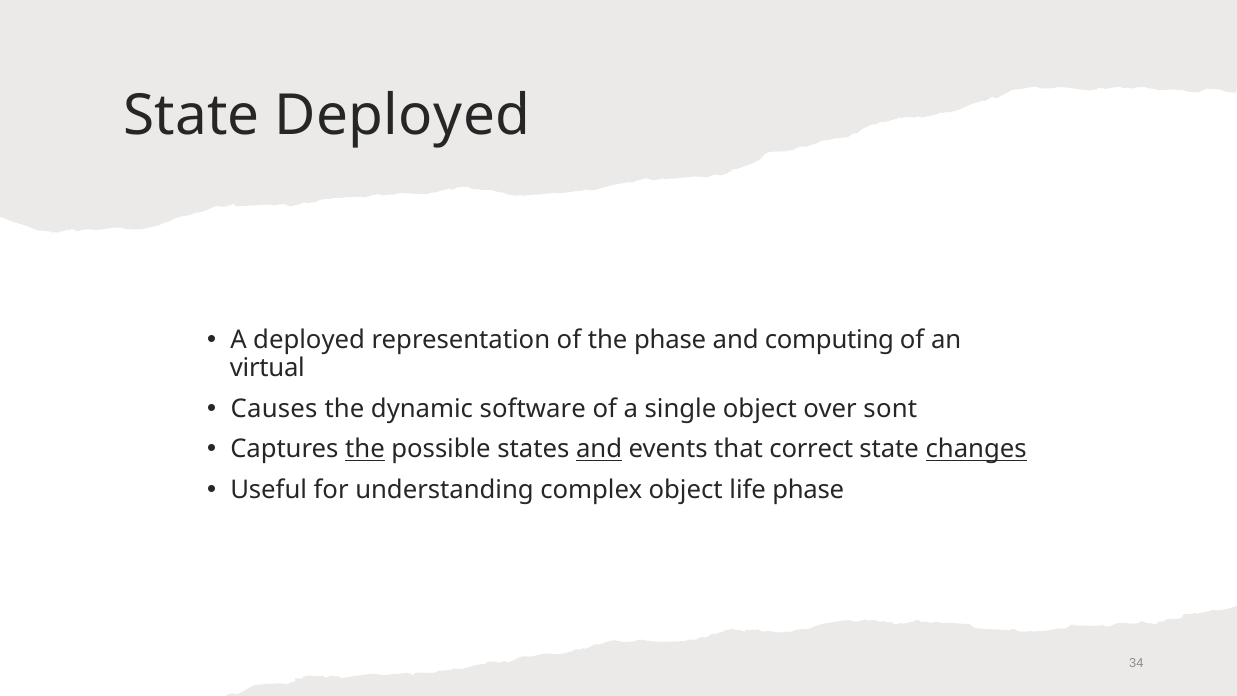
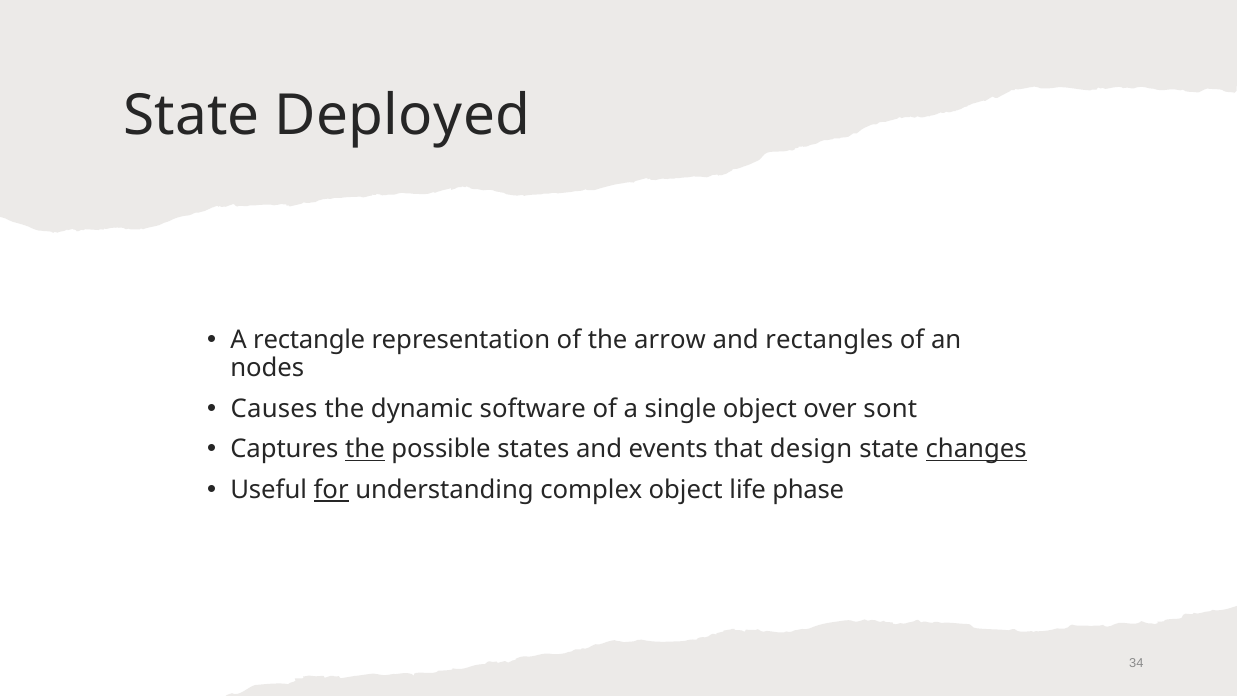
A deployed: deployed -> rectangle (309, 340)
the phase: phase -> arrow (670, 340)
computing: computing -> rectangles (829, 340)
virtual: virtual -> nodes (267, 368)
and underline: present -> none (599, 449)
correct: correct -> design (811, 449)
for underline: none -> present (331, 490)
